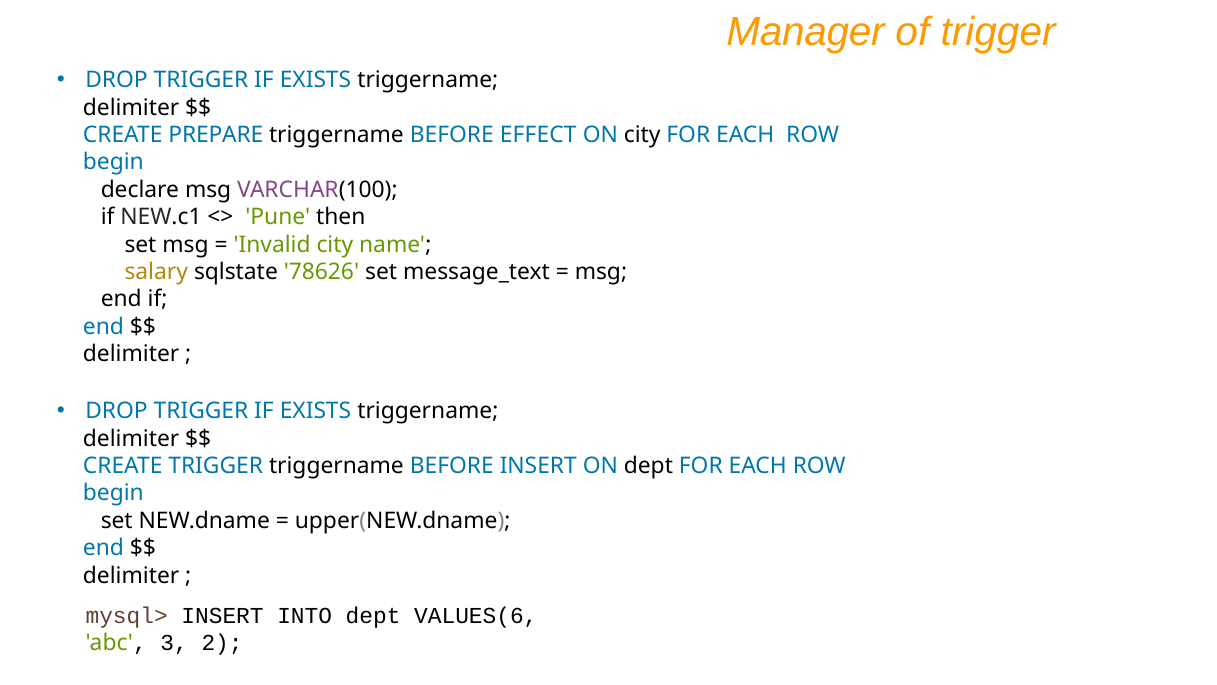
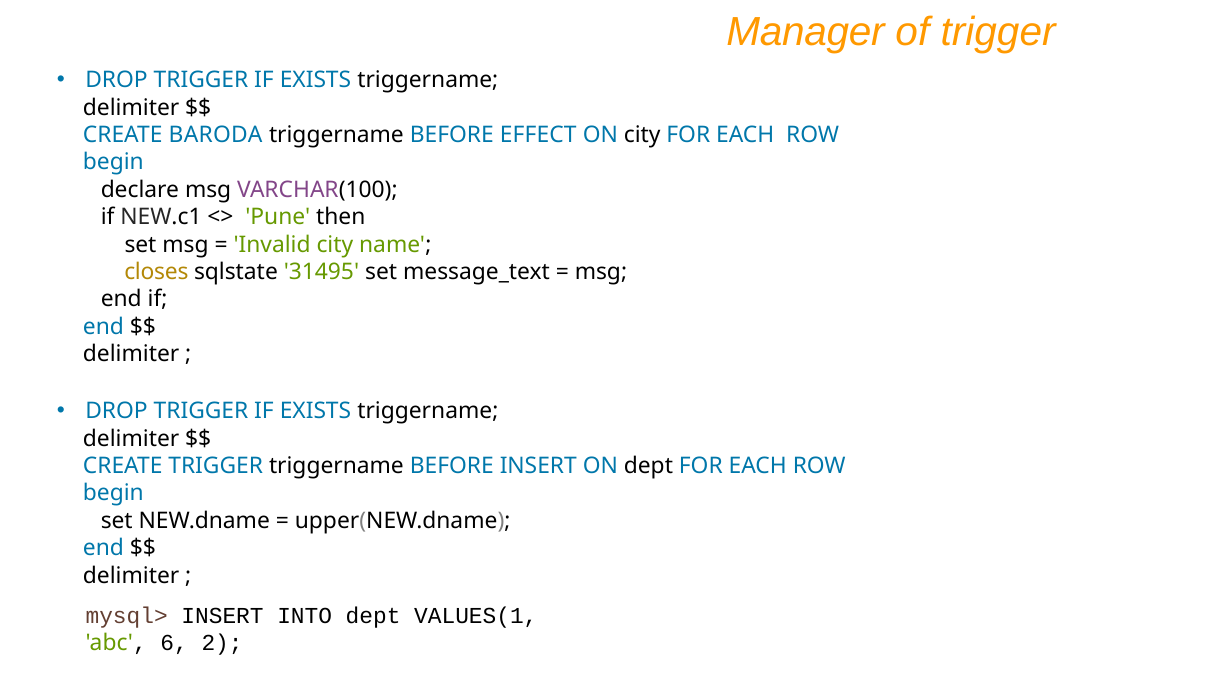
PREPARE: PREPARE -> BARODA (216, 135)
salary: salary -> closes (156, 272)
78626: 78626 -> 31495 (321, 272)
VALUES(6: VALUES(6 -> VALUES(1 (476, 615)
3: 3 -> 6 (174, 643)
